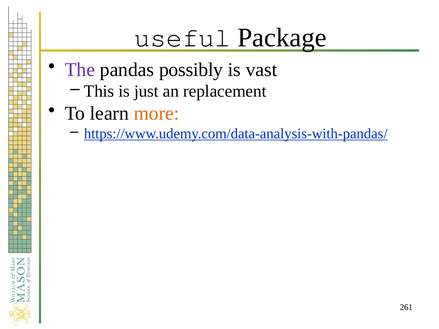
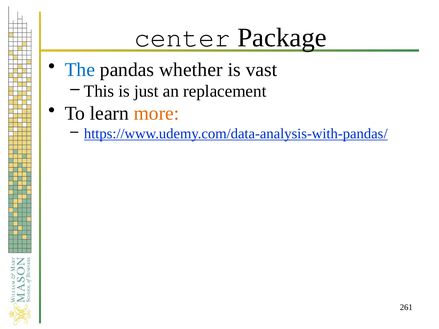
useful: useful -> center (182, 38)
The colour: purple -> blue (80, 70)
possibly: possibly -> whether (191, 70)
